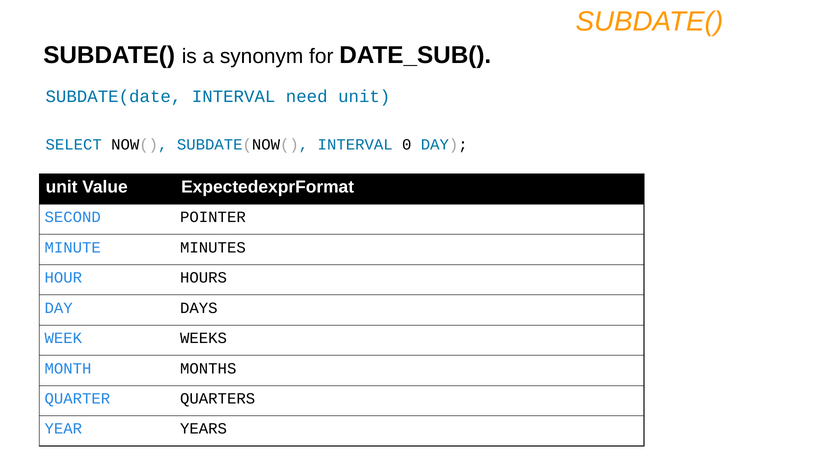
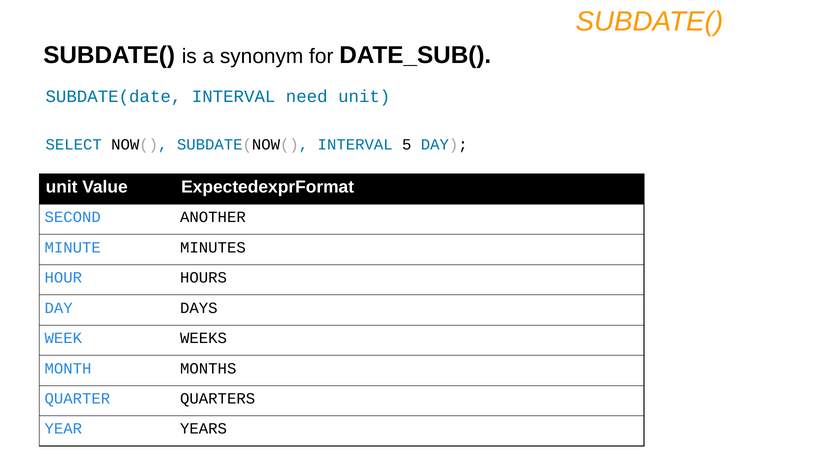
0: 0 -> 5 (407, 145)
POINTER: POINTER -> ANOTHER (213, 217)
